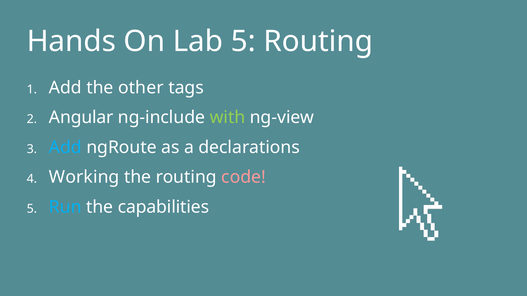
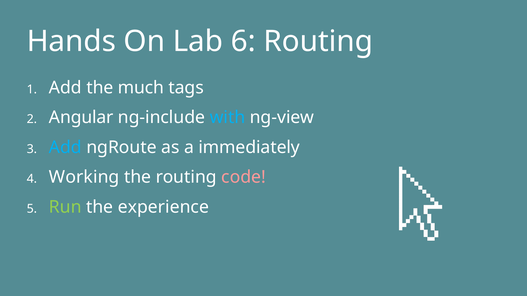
Lab 5: 5 -> 6 (243, 41)
other: other -> much (141, 88)
with colour: light green -> light blue (227, 118)
declarations: declarations -> immediately (249, 147)
Run colour: light blue -> light green (65, 207)
capabilities: capabilities -> experience (163, 207)
